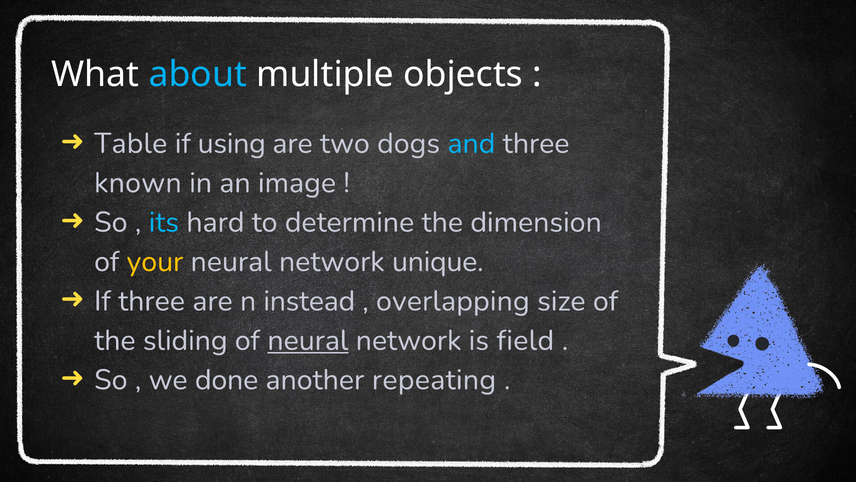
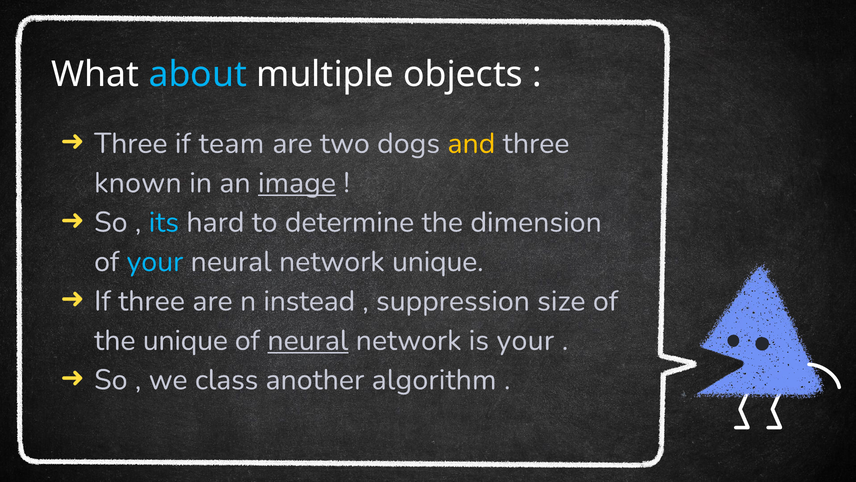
Table: Table -> Three (131, 143)
using: using -> team (231, 143)
and colour: light blue -> yellow (471, 143)
image underline: none -> present (297, 183)
your colour: yellow -> light blue (155, 261)
overlapping: overlapping -> suppression (453, 301)
the sliding: sliding -> unique (185, 340)
is field: field -> your (525, 340)
done: done -> class (227, 379)
repeating: repeating -> algorithm (434, 379)
